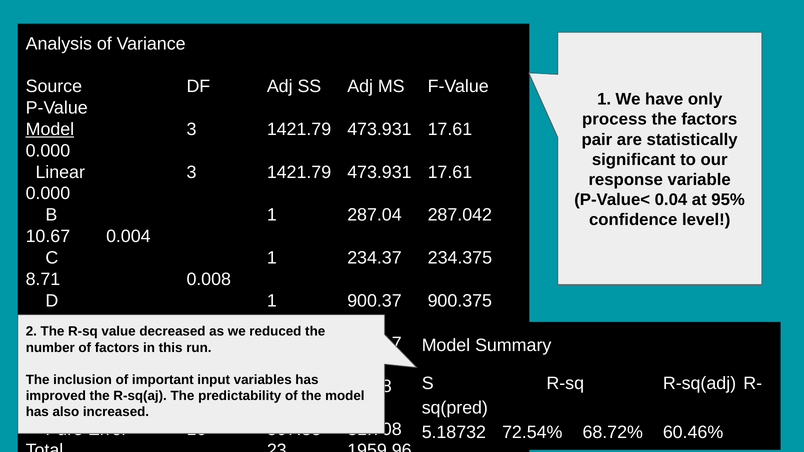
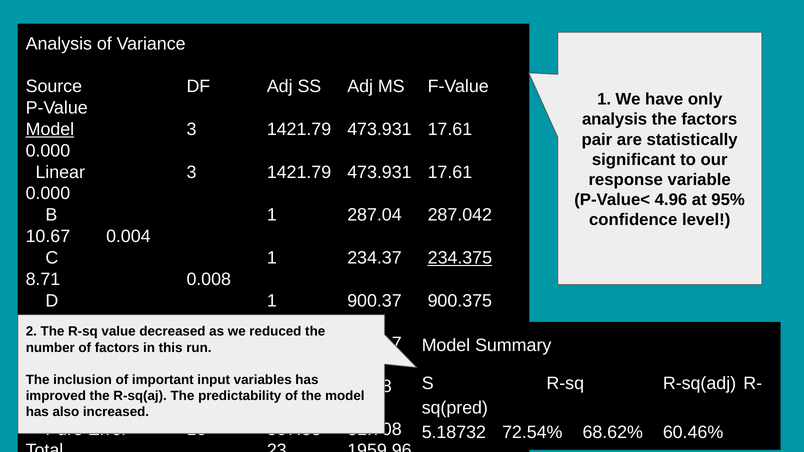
process: process -> analysis (615, 120)
0.04: 0.04 -> 4.96 (671, 200)
234.375 underline: none -> present (460, 258)
68.72%: 68.72% -> 68.62% (613, 433)
